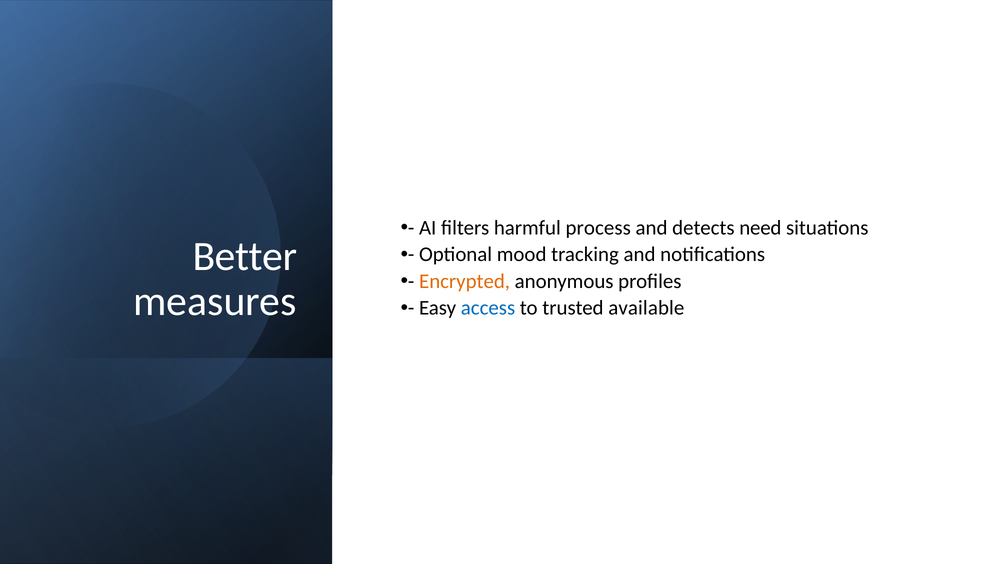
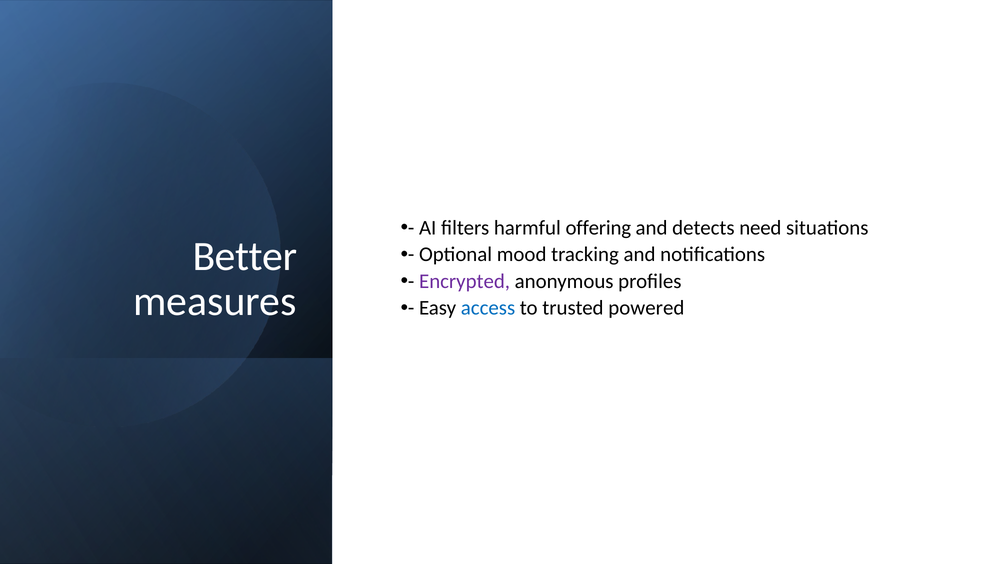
process: process -> offering (598, 228)
Encrypted colour: orange -> purple (465, 281)
available: available -> powered (646, 308)
